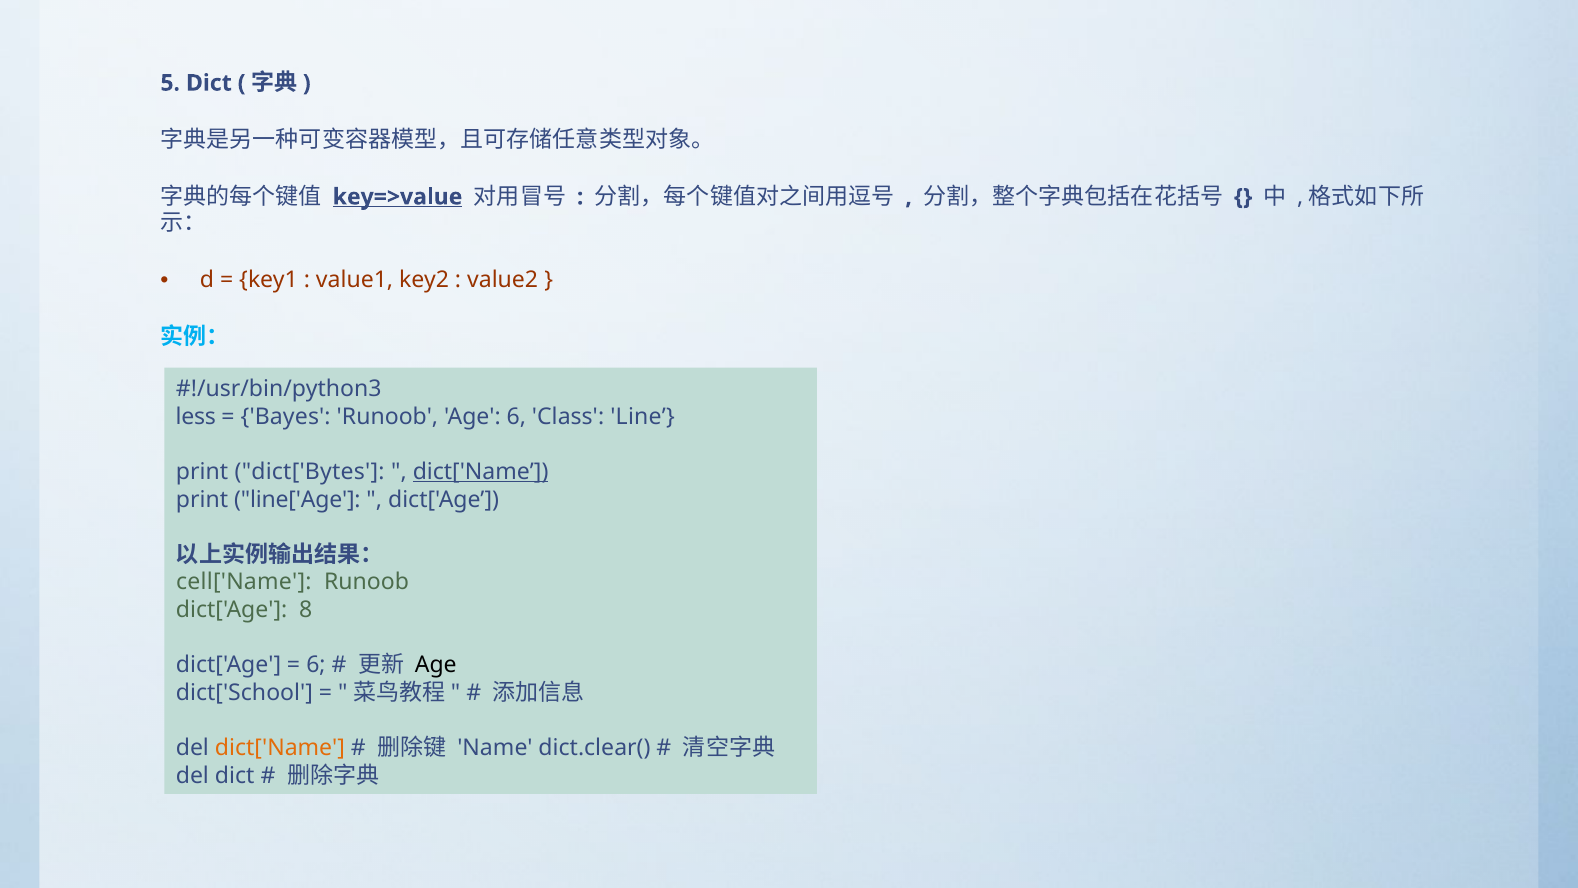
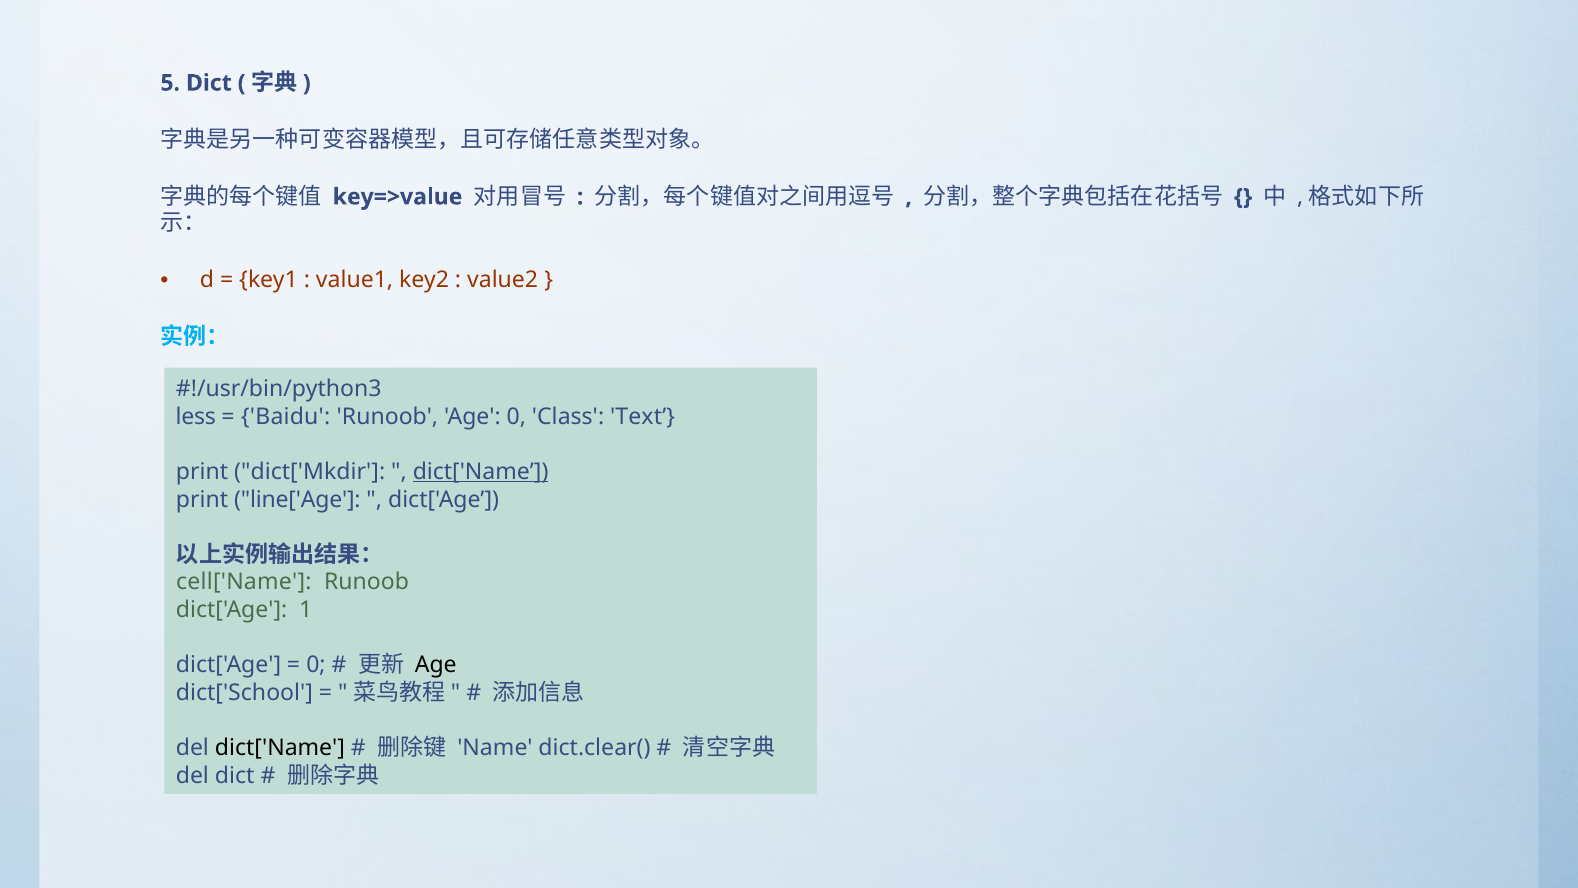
key=>value underline: present -> none (398, 197)
Bayes: Bayes -> Baidu (286, 416)
Age 6: 6 -> 0 (516, 416)
Line: Line -> Text (643, 416)
dict['Bytes: dict['Bytes -> dict['Mkdir (310, 472)
8: 8 -> 1 (306, 610)
6: 6 -> 0 (316, 665)
dict['Name colour: orange -> black (280, 748)
